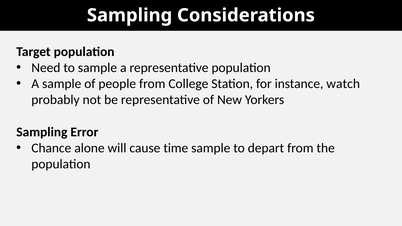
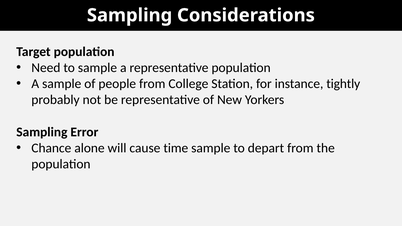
watch: watch -> tightly (343, 84)
